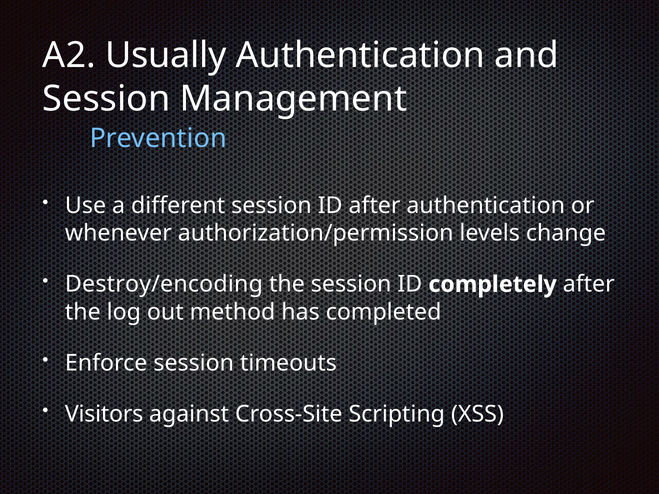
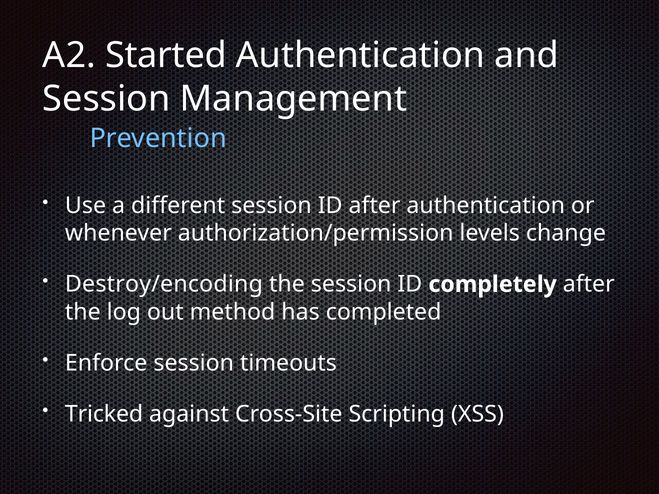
Usually: Usually -> Started (166, 56)
Visitors: Visitors -> Tricked (104, 414)
